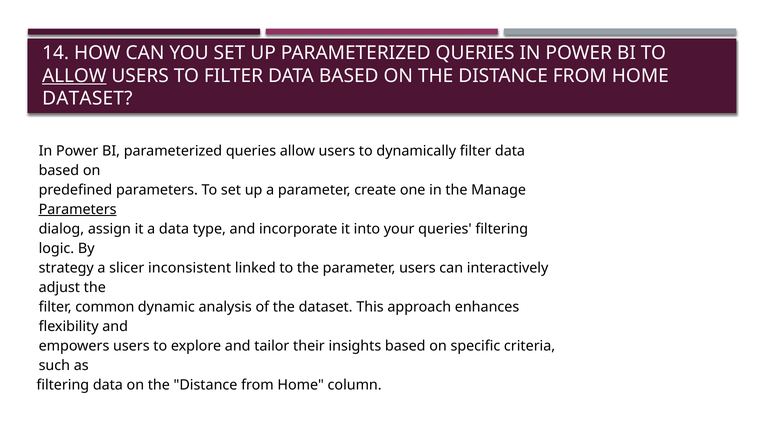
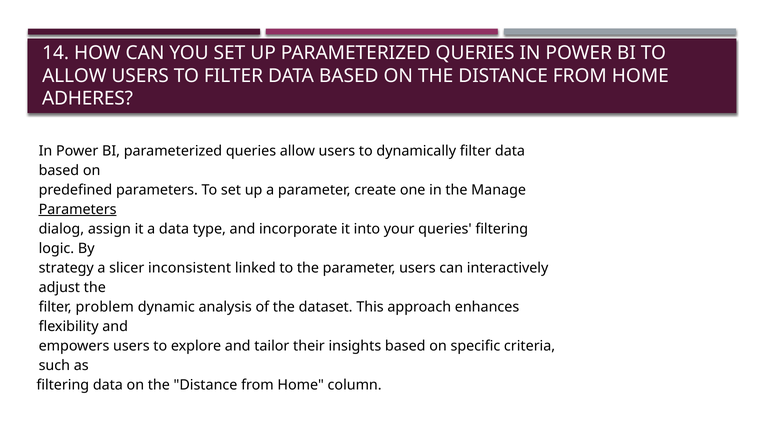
ALLOW underline: present -> none (74, 76)
DATASET: DATASET -> ADHERES (87, 99)
common: common -> problem (105, 307)
